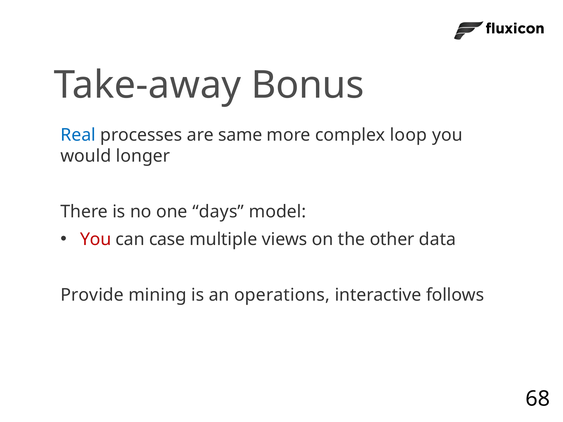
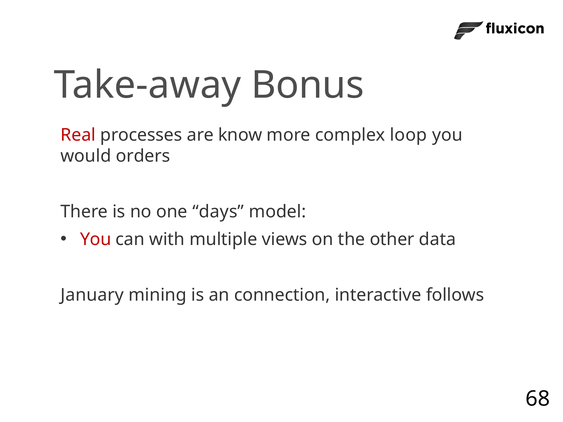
Real colour: blue -> red (78, 135)
same: same -> know (240, 135)
longer: longer -> orders (143, 156)
case: case -> with (167, 239)
Provide: Provide -> January (92, 295)
operations: operations -> connection (282, 295)
